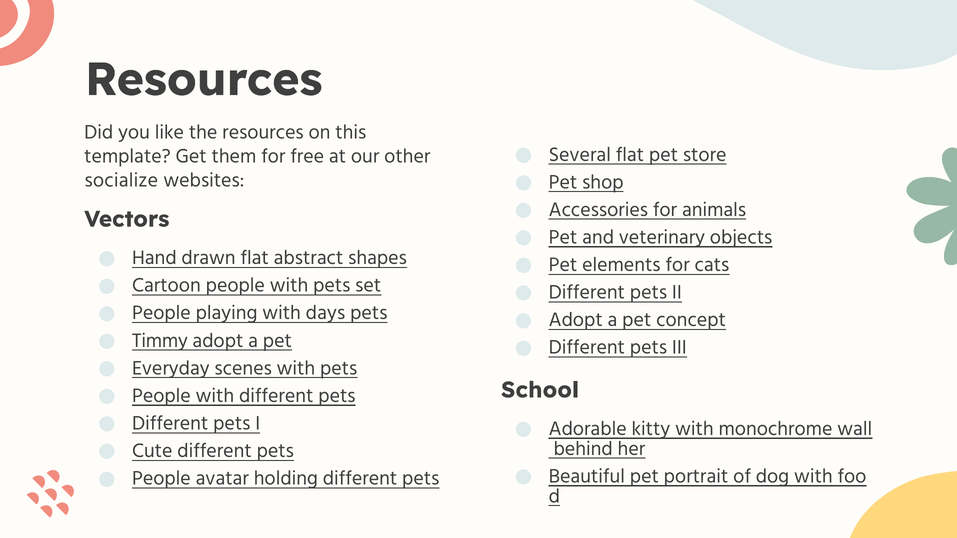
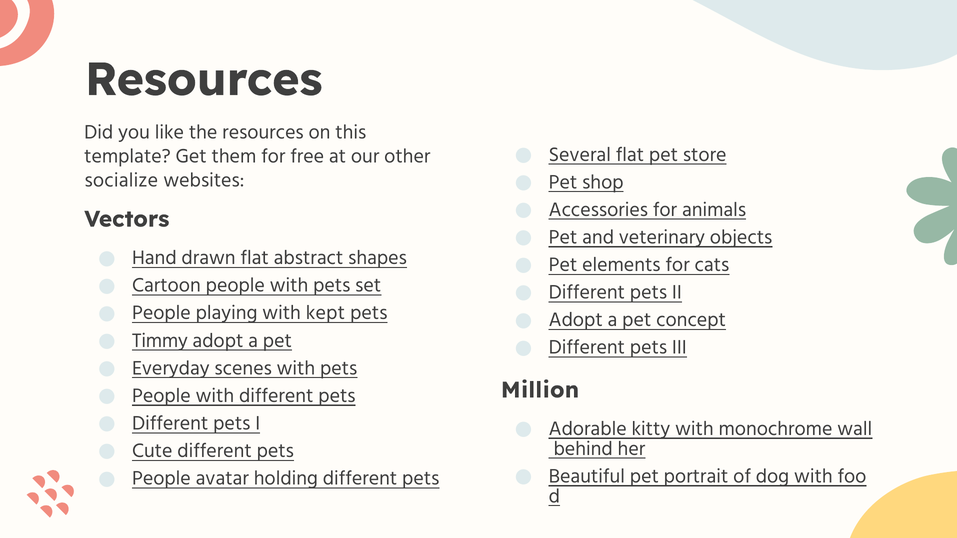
days: days -> kept (325, 313)
School: School -> Million (540, 390)
